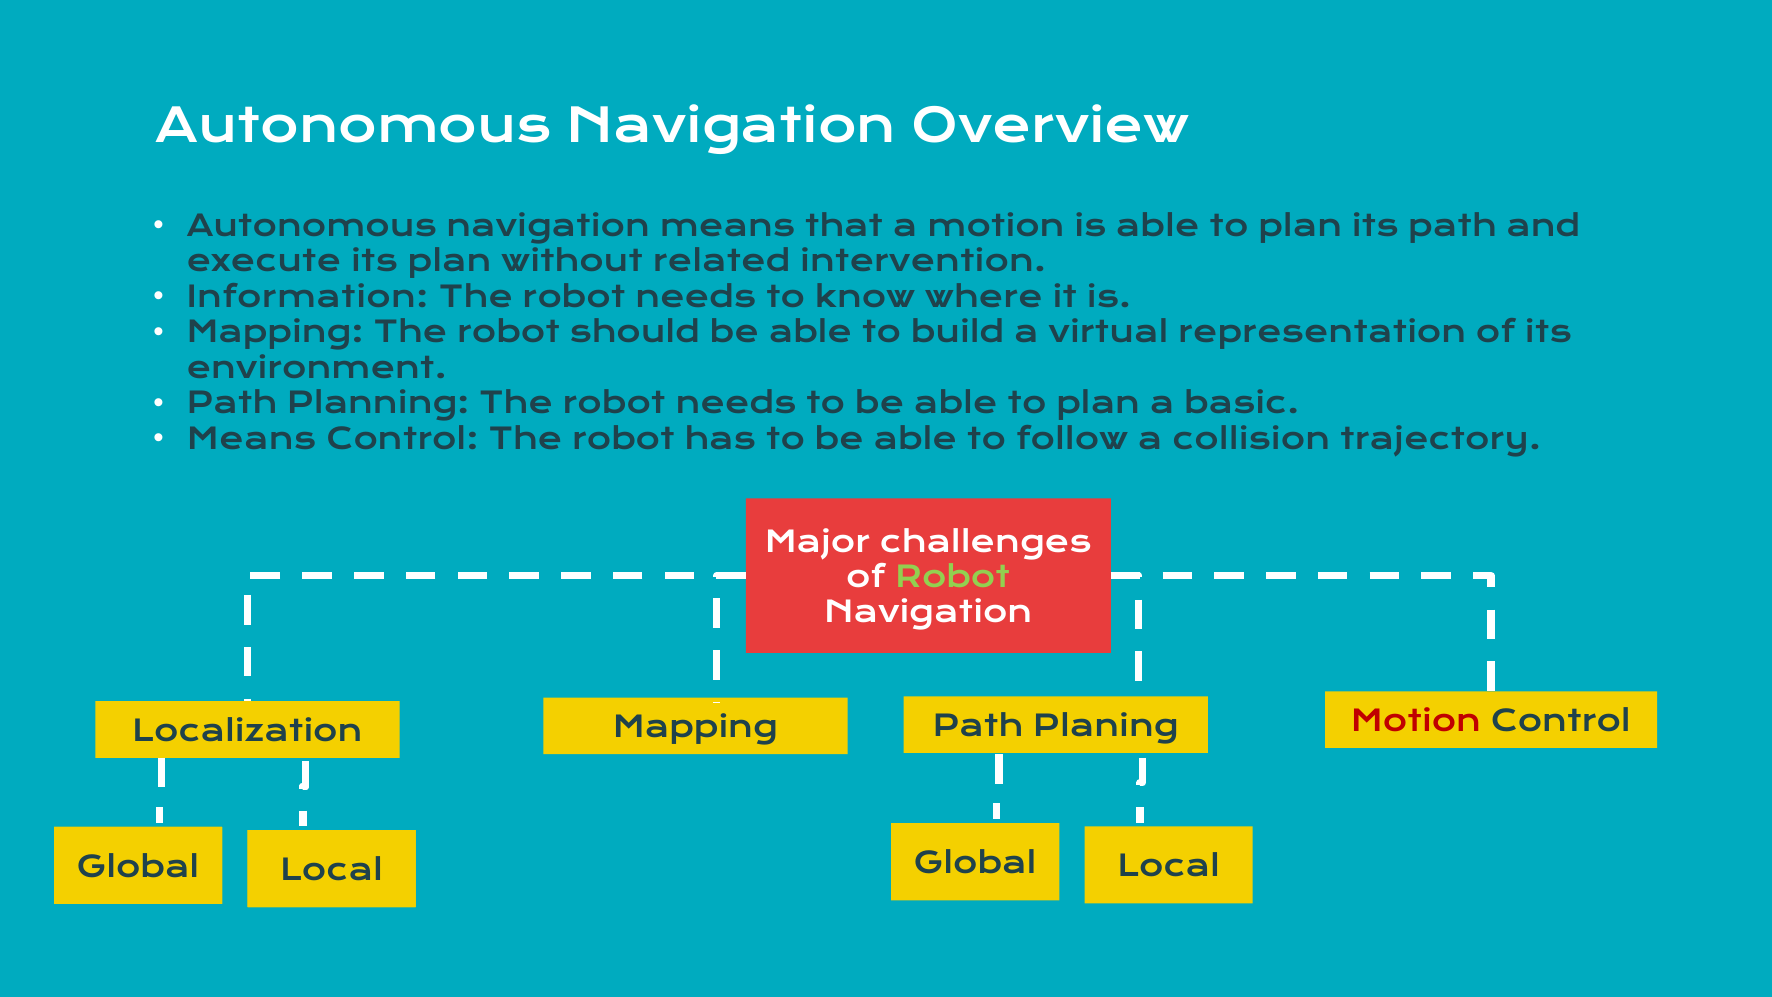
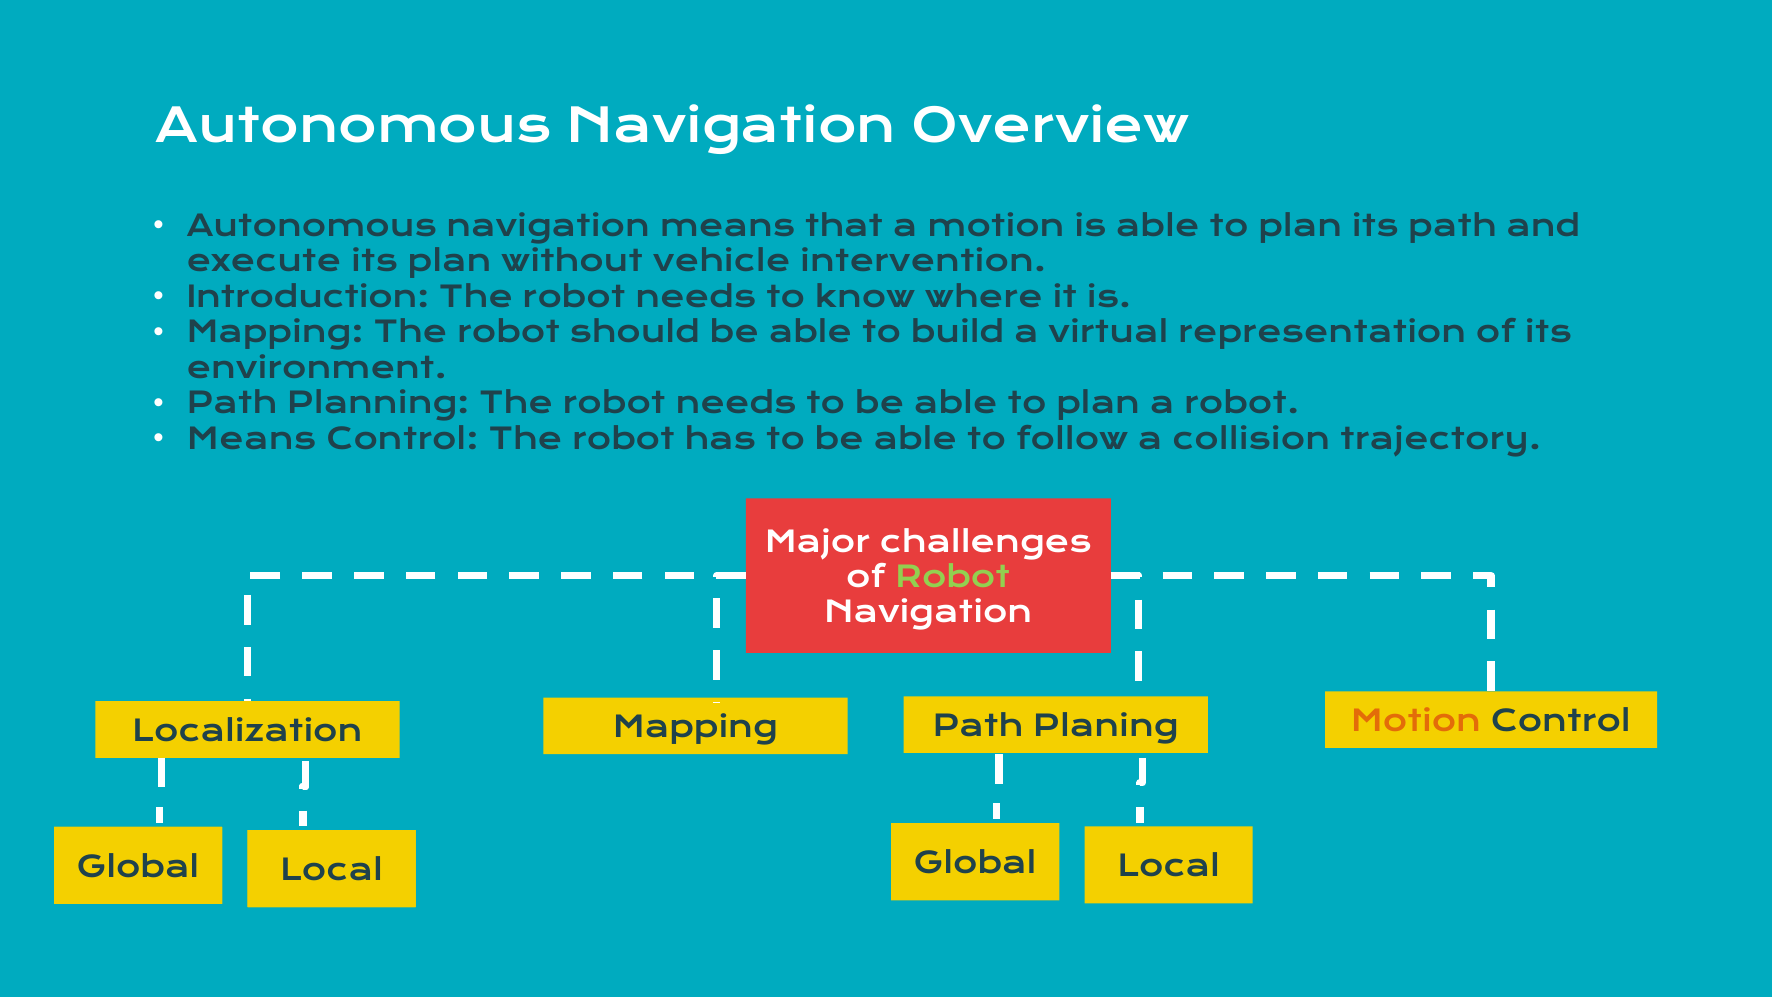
related: related -> vehicle (722, 262)
Information: Information -> Introduction (308, 298)
a basic: basic -> robot (1242, 404)
Motion colour: red -> orange (1416, 722)
